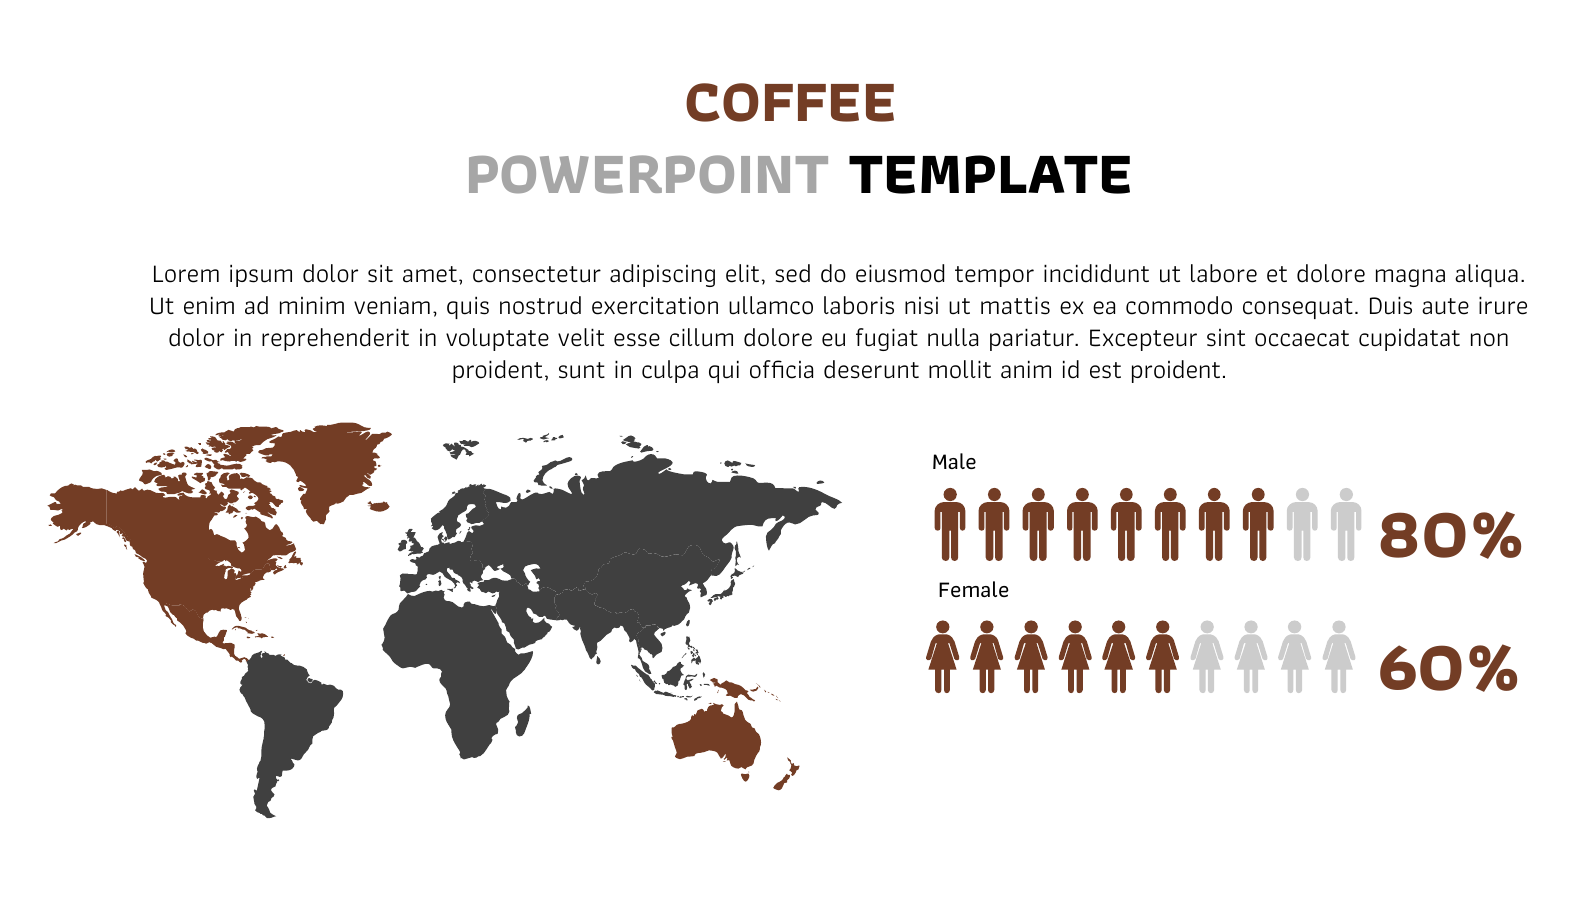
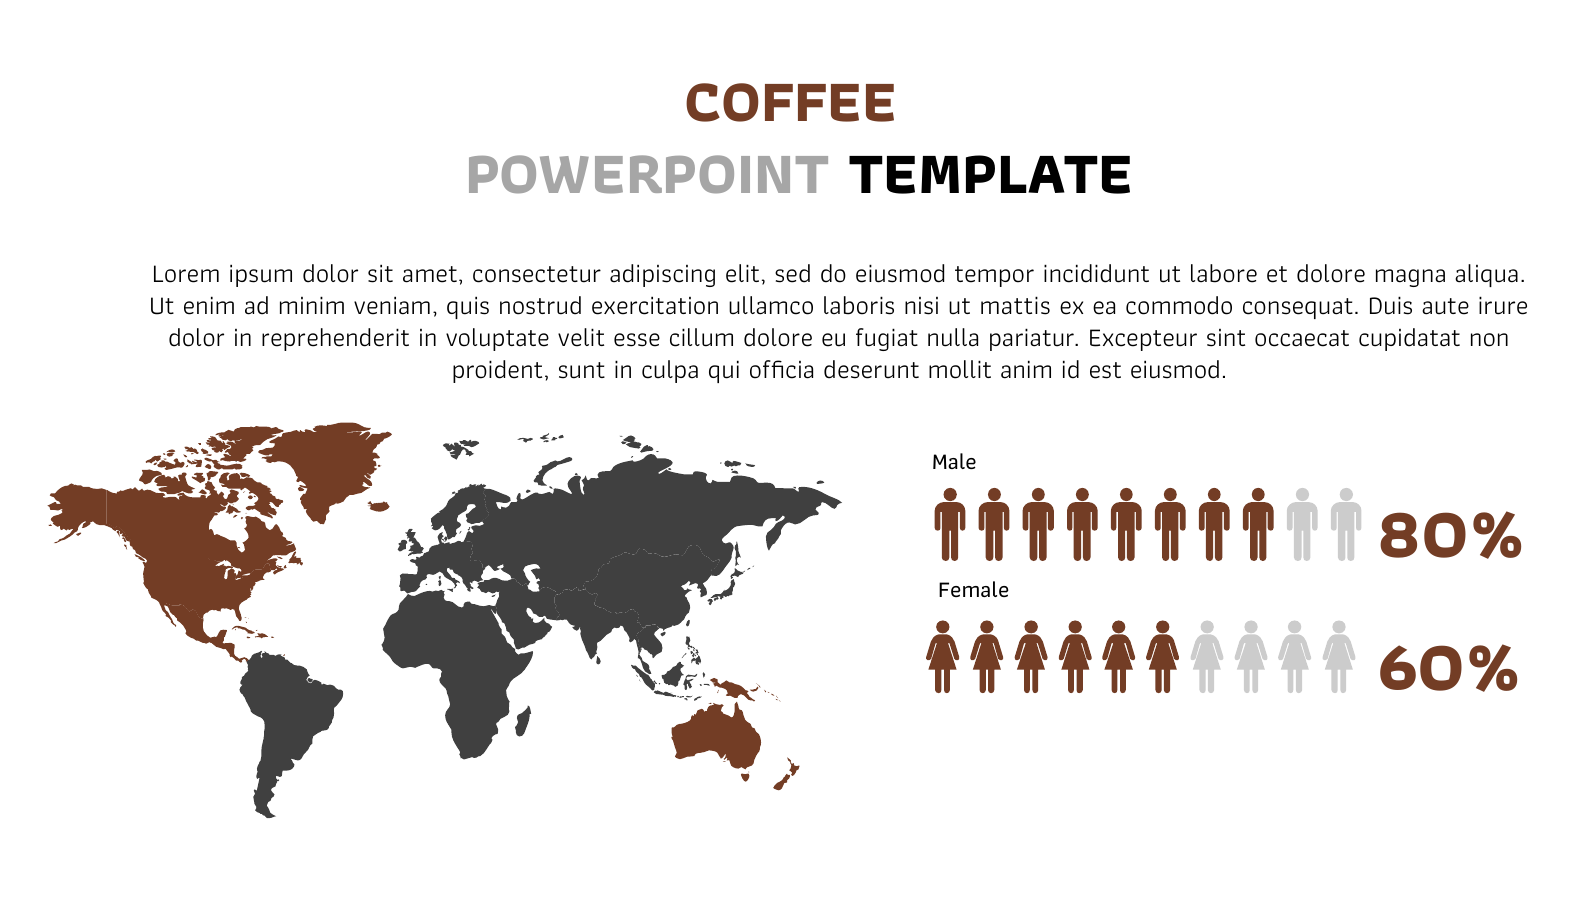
est proident: proident -> eiusmod (1179, 370)
